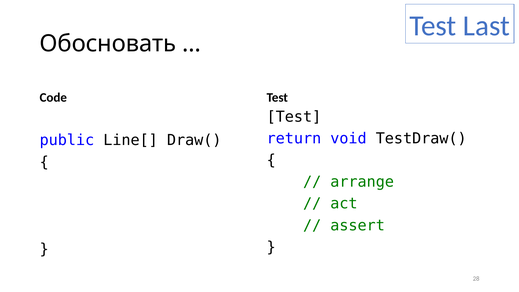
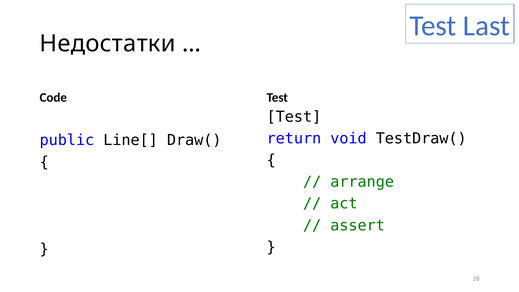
Обосновать: Обосновать -> Недостатки (108, 44)
